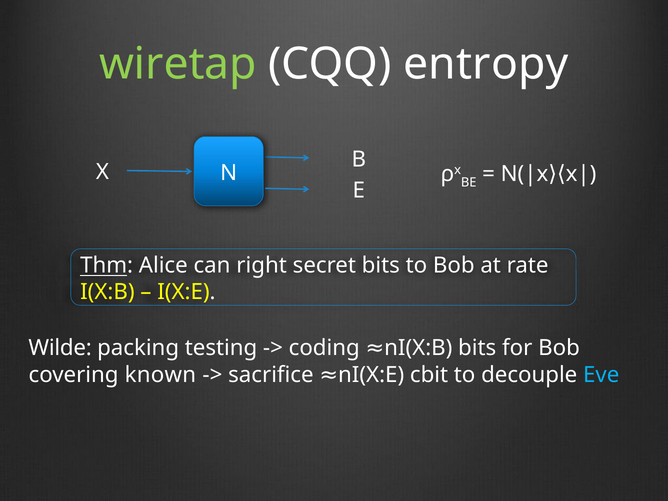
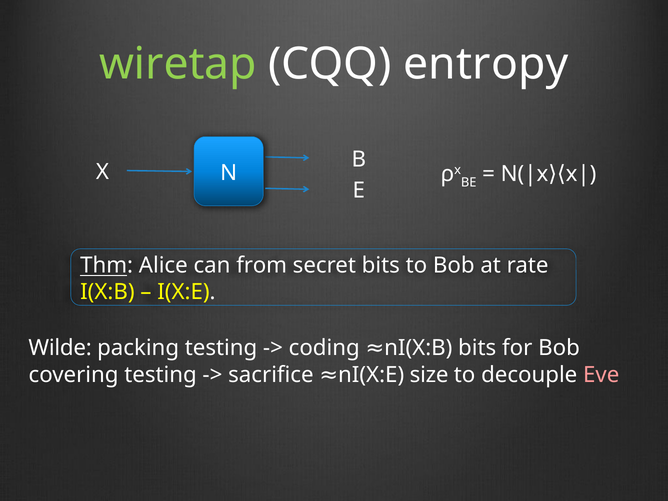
right: right -> from (262, 265)
covering known: known -> testing (161, 375)
cbit: cbit -> size (429, 375)
Eve colour: light blue -> pink (601, 375)
